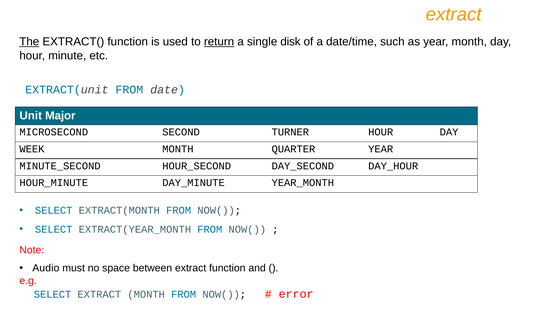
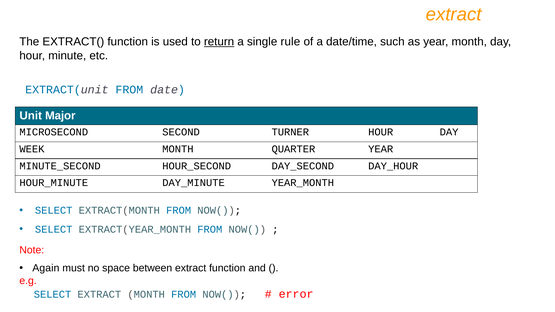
The underline: present -> none (29, 42)
disk: disk -> rule (290, 42)
Audio: Audio -> Again (46, 268)
